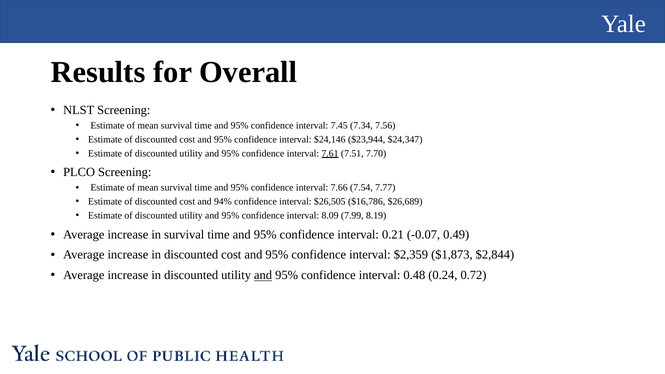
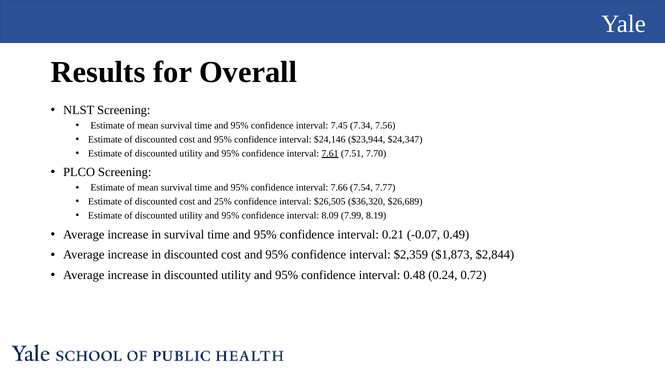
94%: 94% -> 25% (223, 202)
$16,786: $16,786 -> $36,320 (367, 202)
and underline: present -> none (263, 275)
